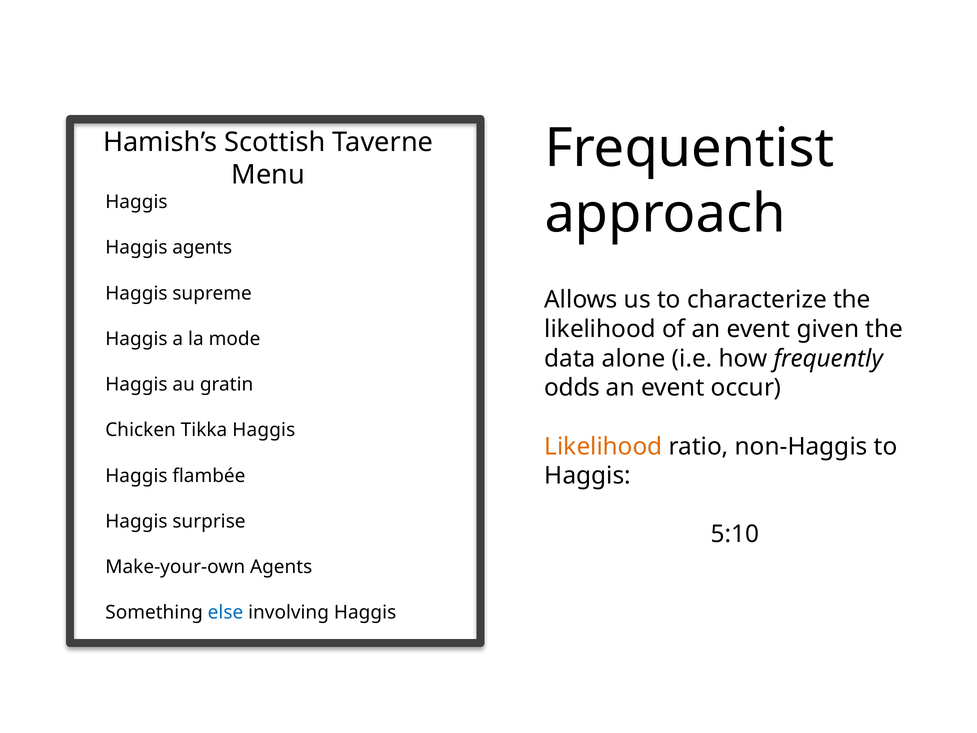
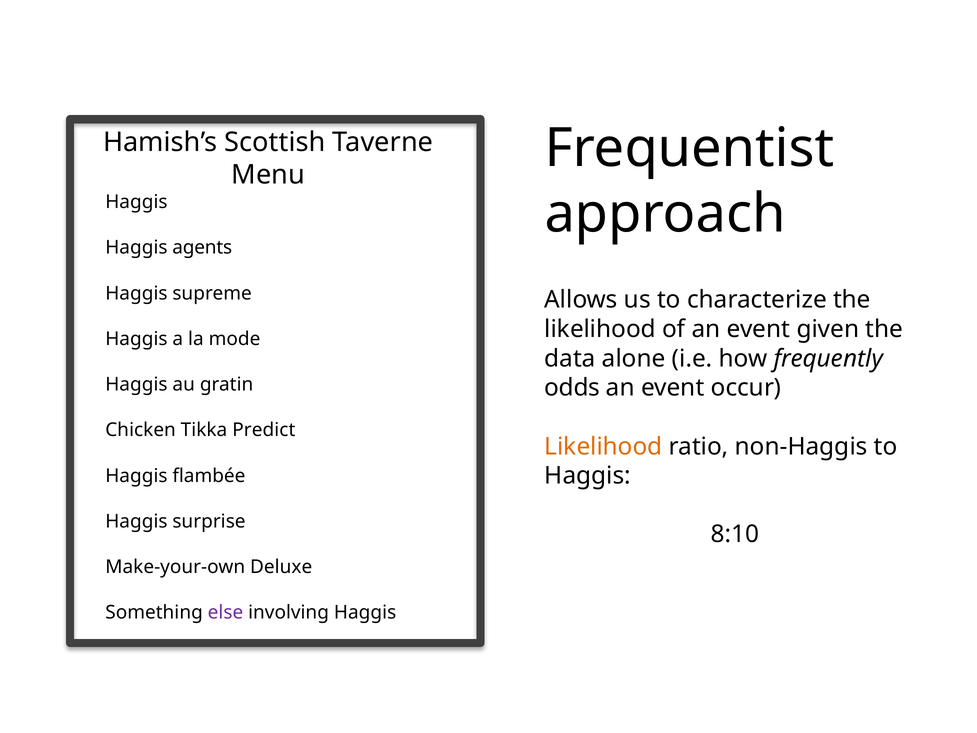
Tikka Haggis: Haggis -> Predict (264, 430)
5:10: 5:10 -> 8:10 (735, 534)
Make-your-own Agents: Agents -> Deluxe (281, 567)
else colour: blue -> purple (226, 613)
